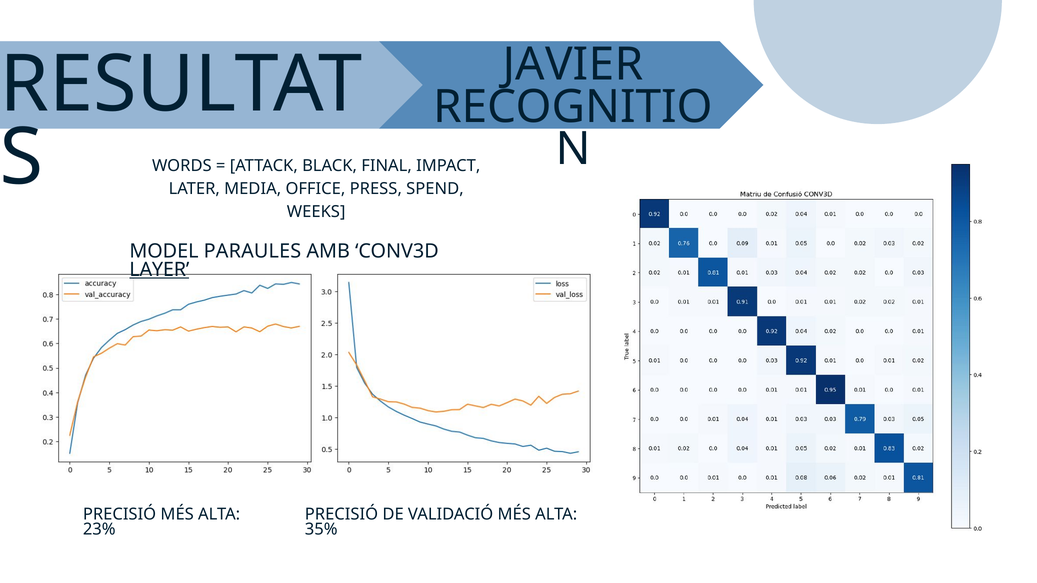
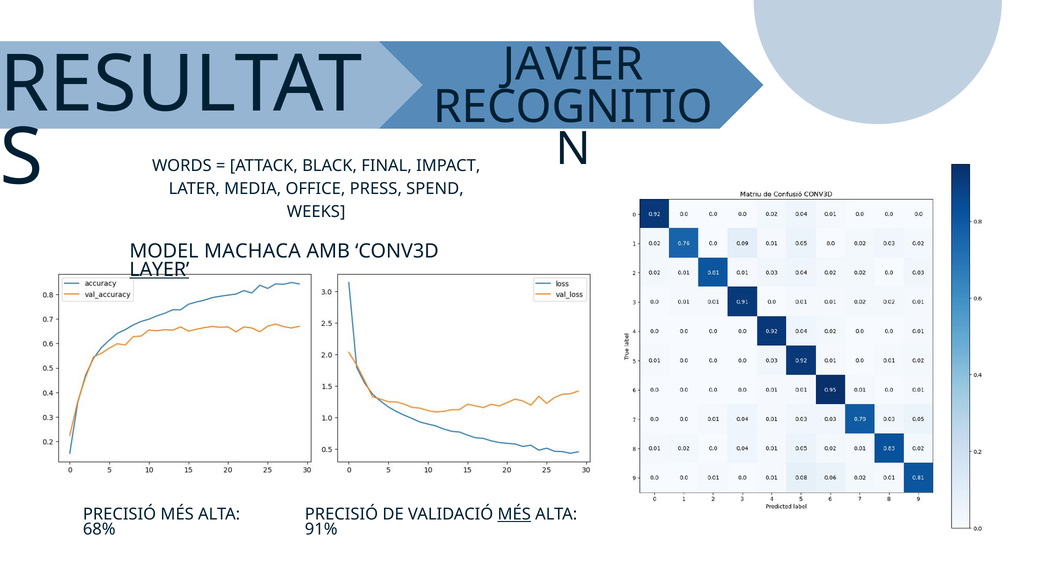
PARAULES: PARAULES -> MACHACA (252, 251)
MÉS underline: none -> present (514, 515)
23%: 23% -> 68% (99, 530)
35%: 35% -> 91% (321, 530)
